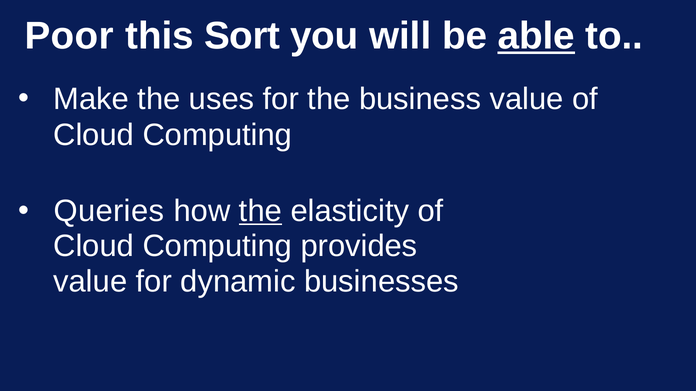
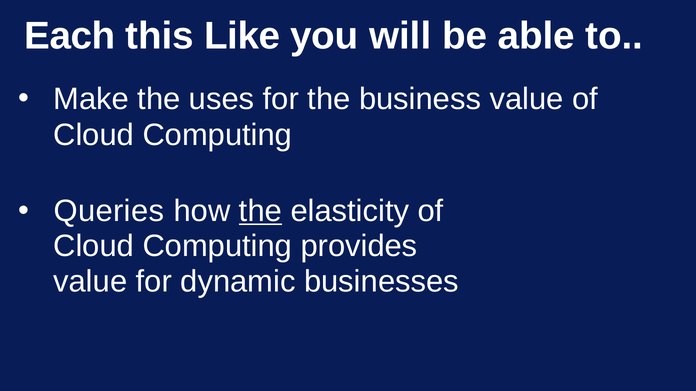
Poor: Poor -> Each (70, 36)
Sort: Sort -> Like (242, 36)
able underline: present -> none (536, 36)
